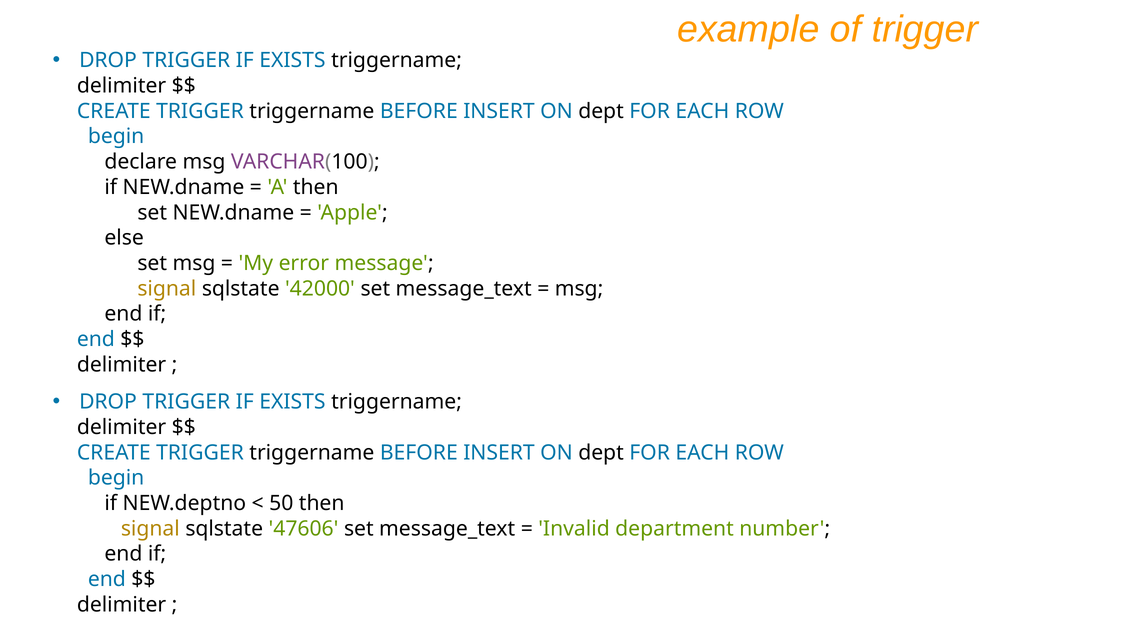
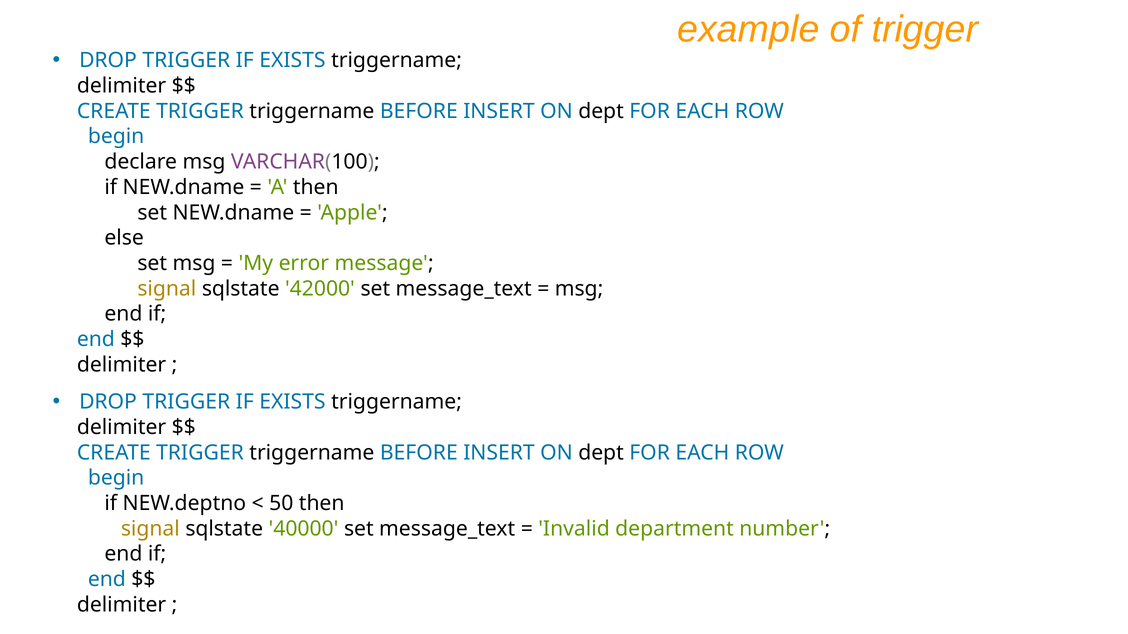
47606: 47606 -> 40000 (303, 529)
